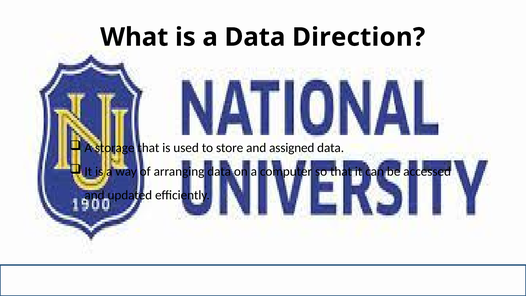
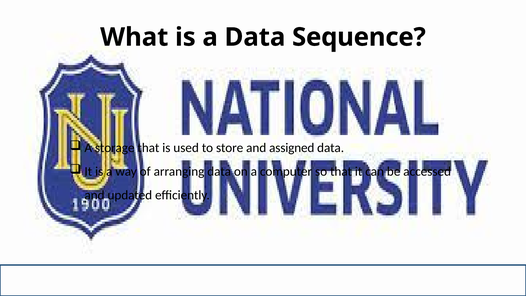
Direction: Direction -> Sequence (359, 37)
